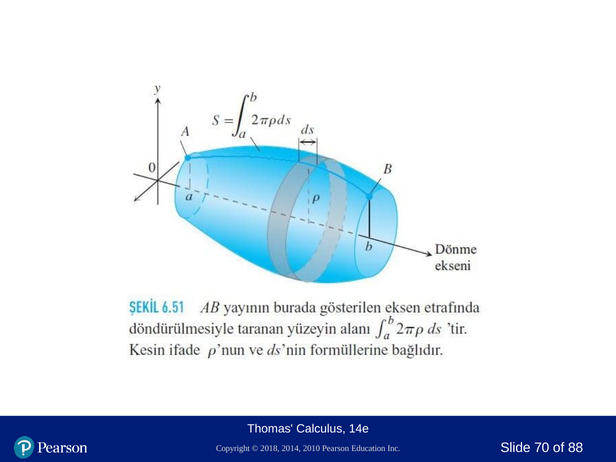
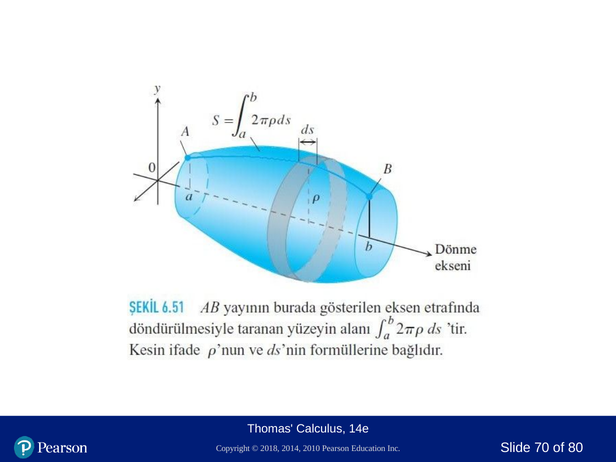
88: 88 -> 80 (576, 448)
